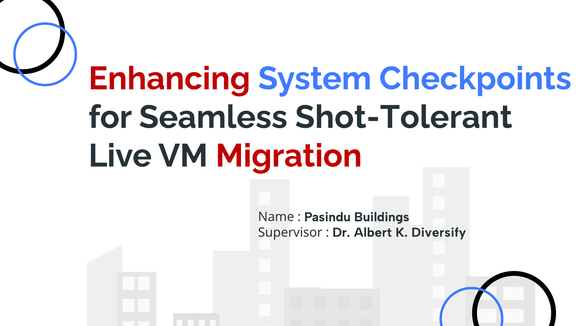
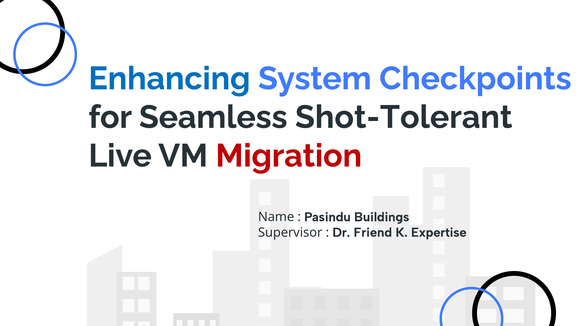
Enhancing colour: red -> blue (169, 79)
Albert: Albert -> Friend (373, 232)
Diversify: Diversify -> Expertise (439, 232)
